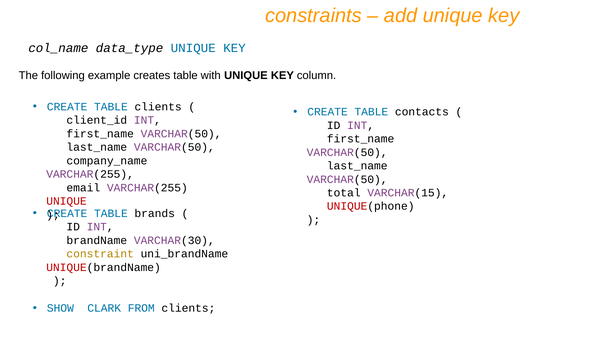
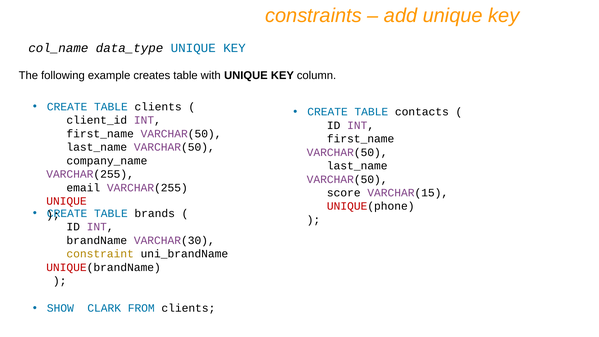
total: total -> score (344, 193)
